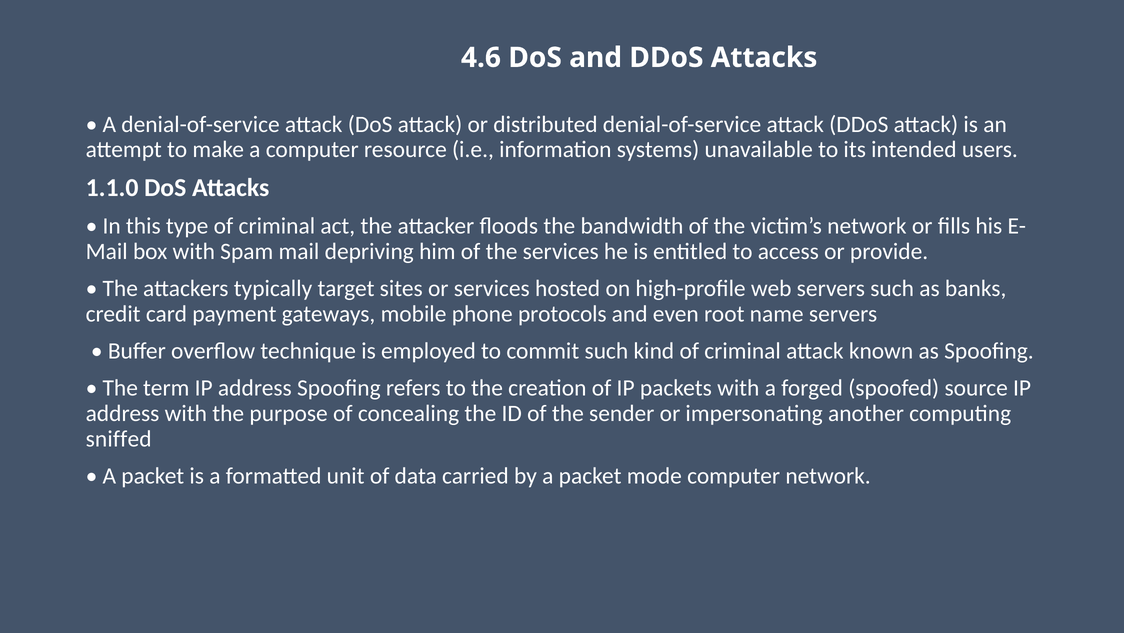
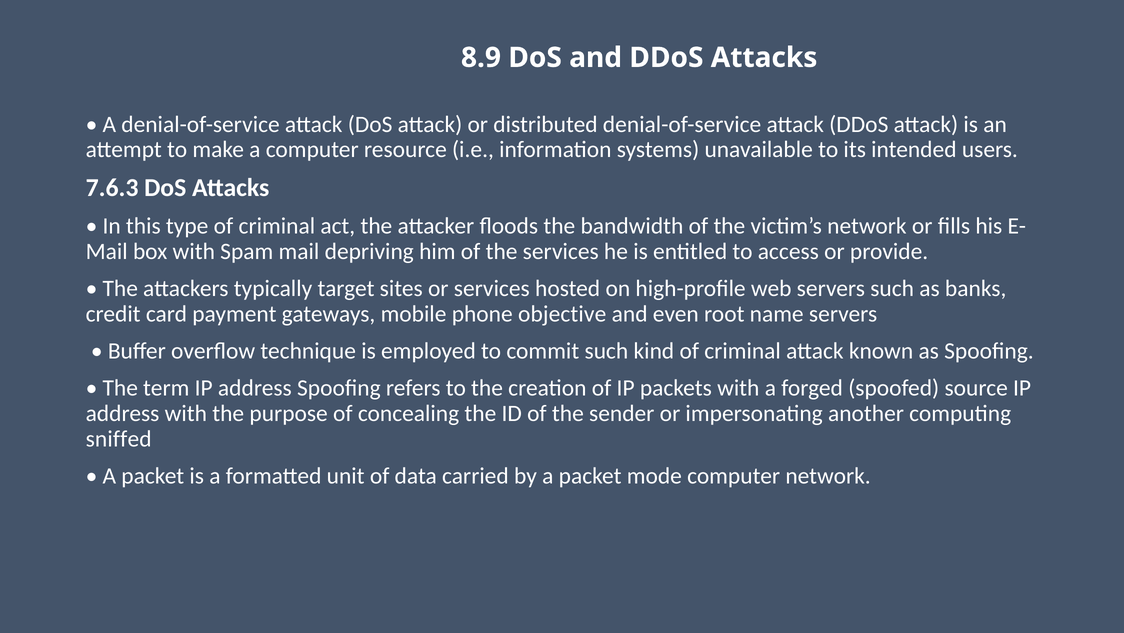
4.6: 4.6 -> 8.9 (481, 58)
1.1.0: 1.1.0 -> 7.6.3 (112, 188)
protocols: protocols -> objective (562, 314)
